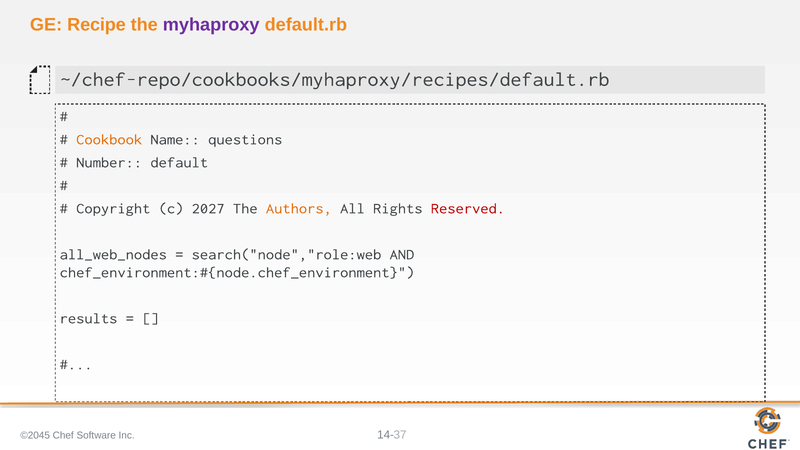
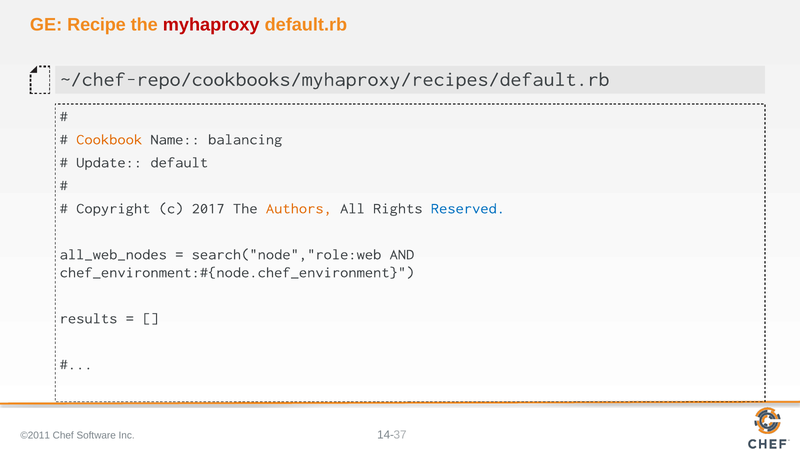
myhaproxy colour: purple -> red (211, 25)
questions: questions -> balancing (245, 139)
Number: Number -> Update (109, 162)
2027: 2027 -> 2017 (208, 208)
Reserved colour: red -> blue (468, 208)
©2045: ©2045 -> ©2011 (35, 435)
